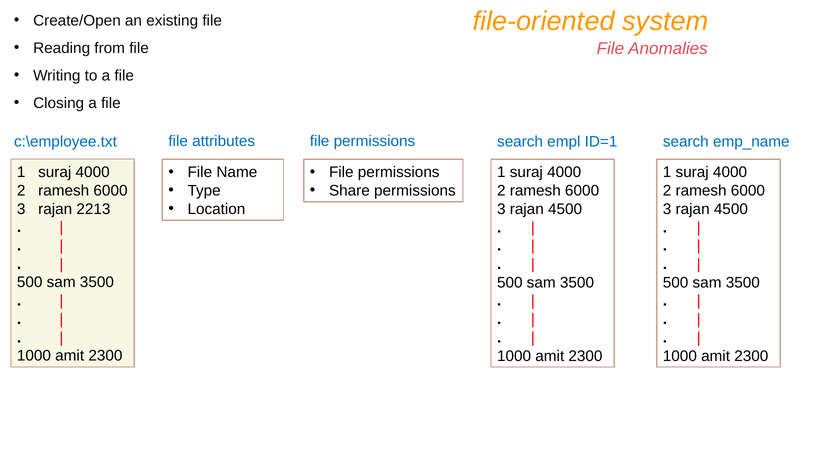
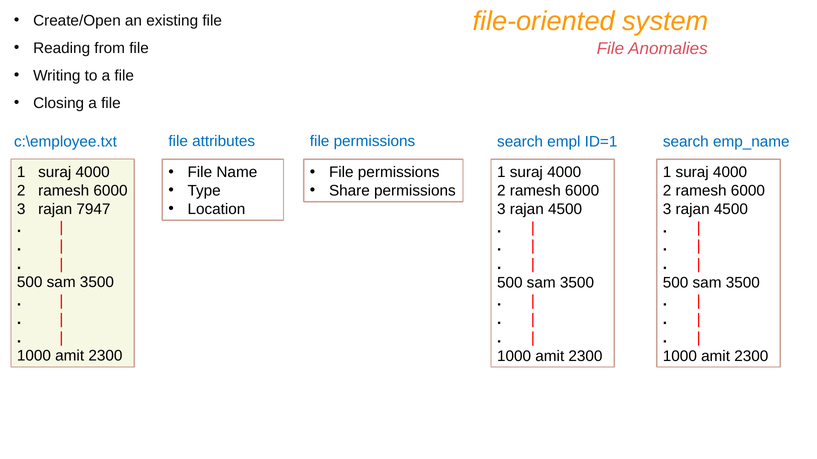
2213: 2213 -> 7947 (93, 209)
